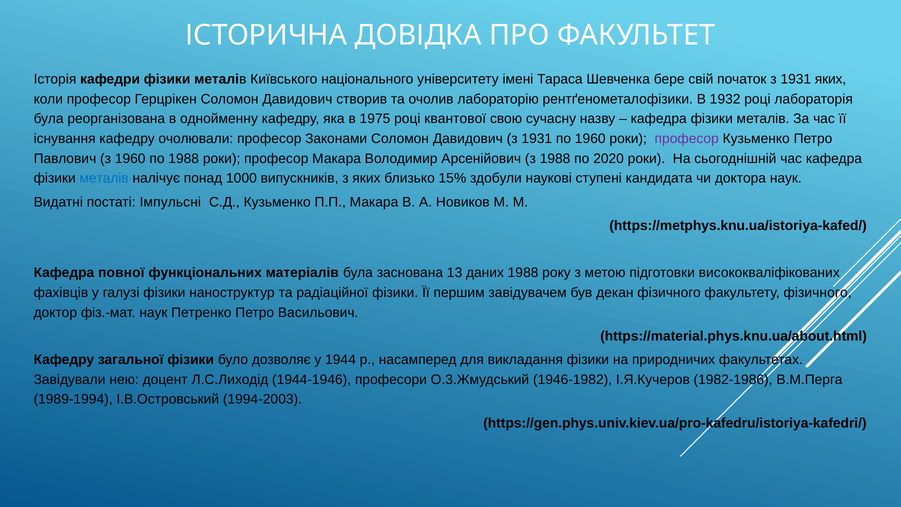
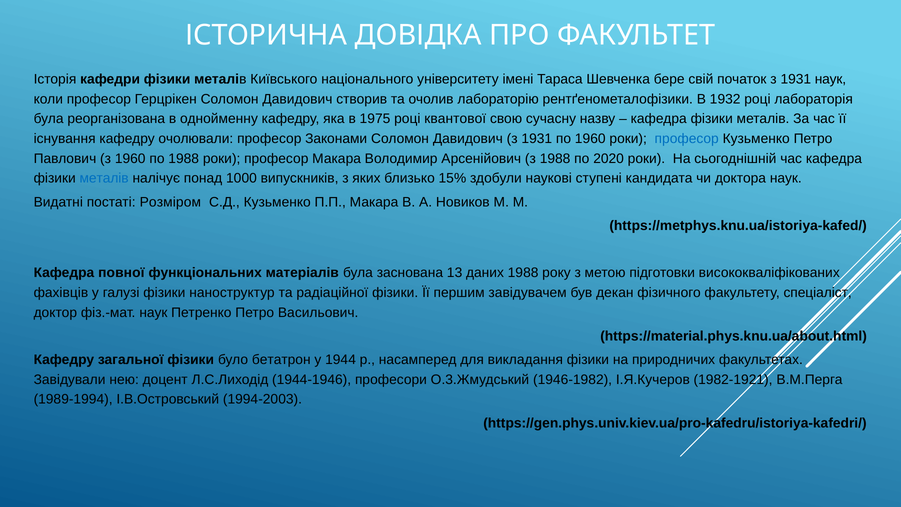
1931 яких: яких -> наук (830, 79)
професор colour: purple -> blue (687, 139)
Iмпульснi: Iмпульснi -> Розміром (170, 202)
факультету фізичного: фізичного -> спеціаліст (818, 293)
дозволяє: дозволяє -> бетатрон (281, 360)
1982-1986: 1982-1986 -> 1982-1921 (733, 379)
